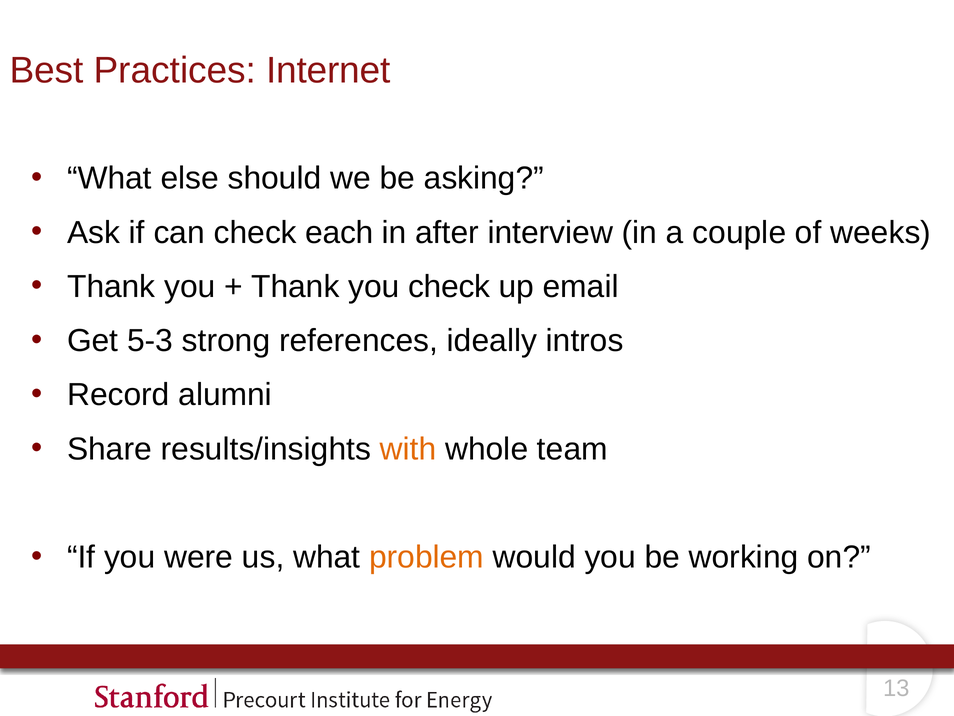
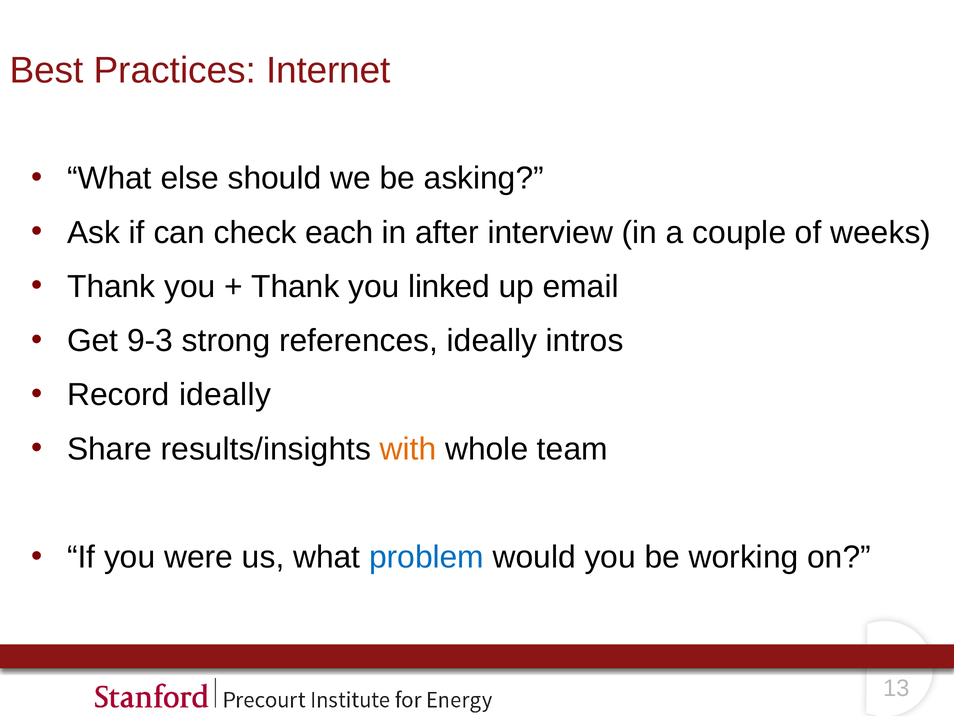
you check: check -> linked (449, 286)
5-3: 5-3 -> 9-3 (150, 341)
Record alumni: alumni -> ideally (225, 395)
problem colour: orange -> blue (427, 557)
